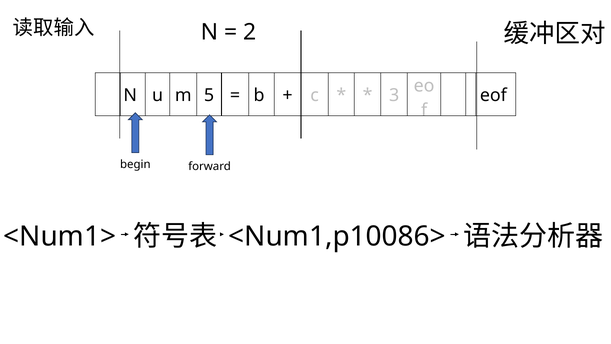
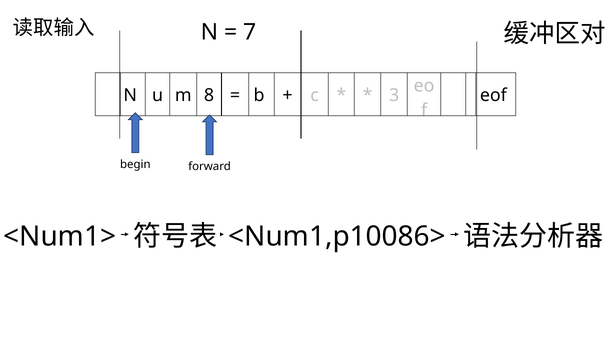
2: 2 -> 7 (250, 32)
5: 5 -> 8 (209, 95)
